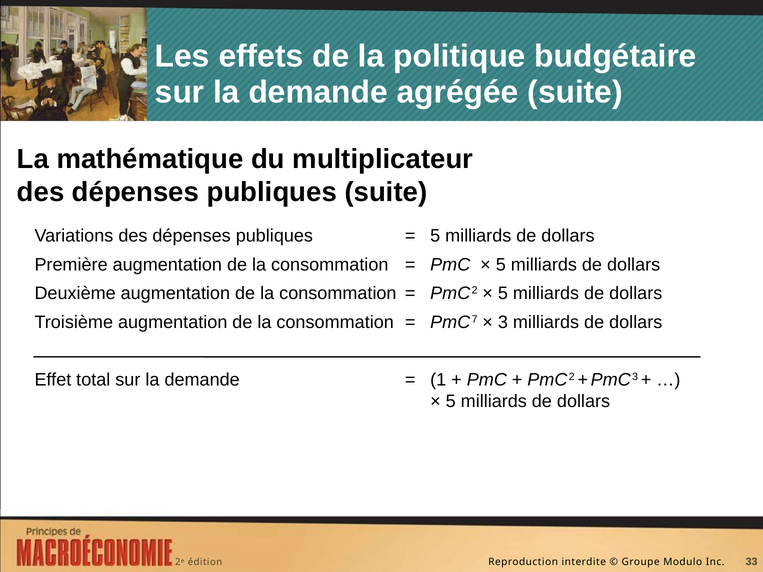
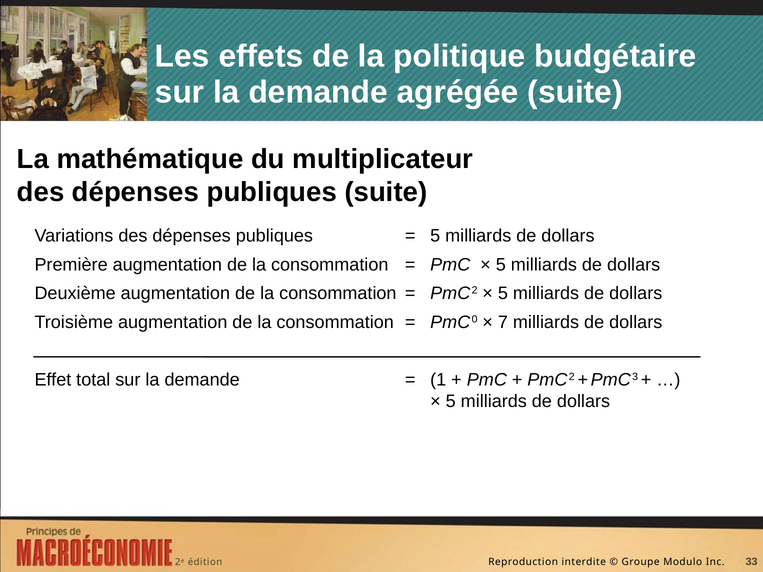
7: 7 -> 0 (475, 319)
3: 3 -> 7 (503, 322)
